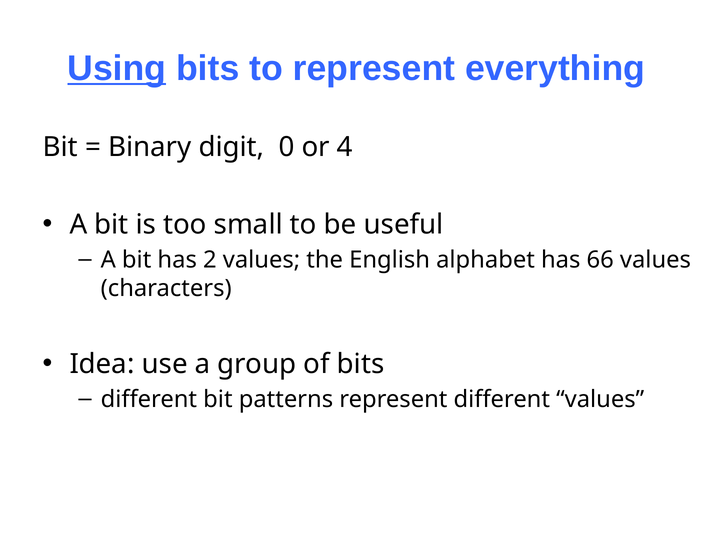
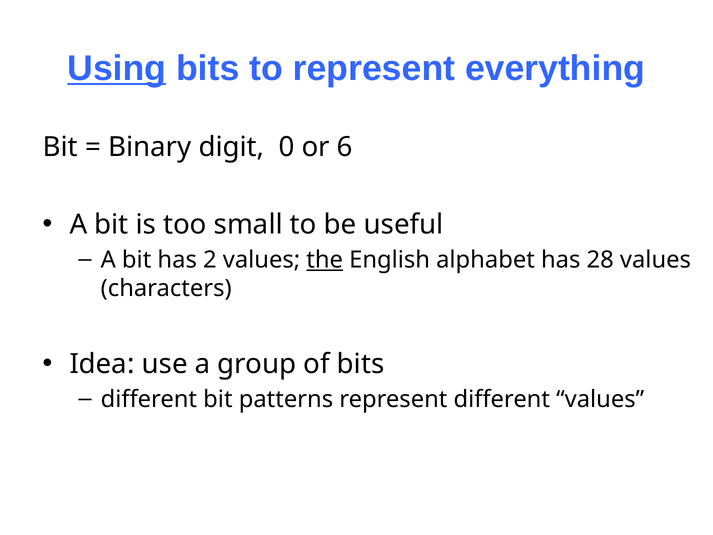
4: 4 -> 6 (345, 147)
the underline: none -> present (325, 260)
66: 66 -> 28 (600, 260)
